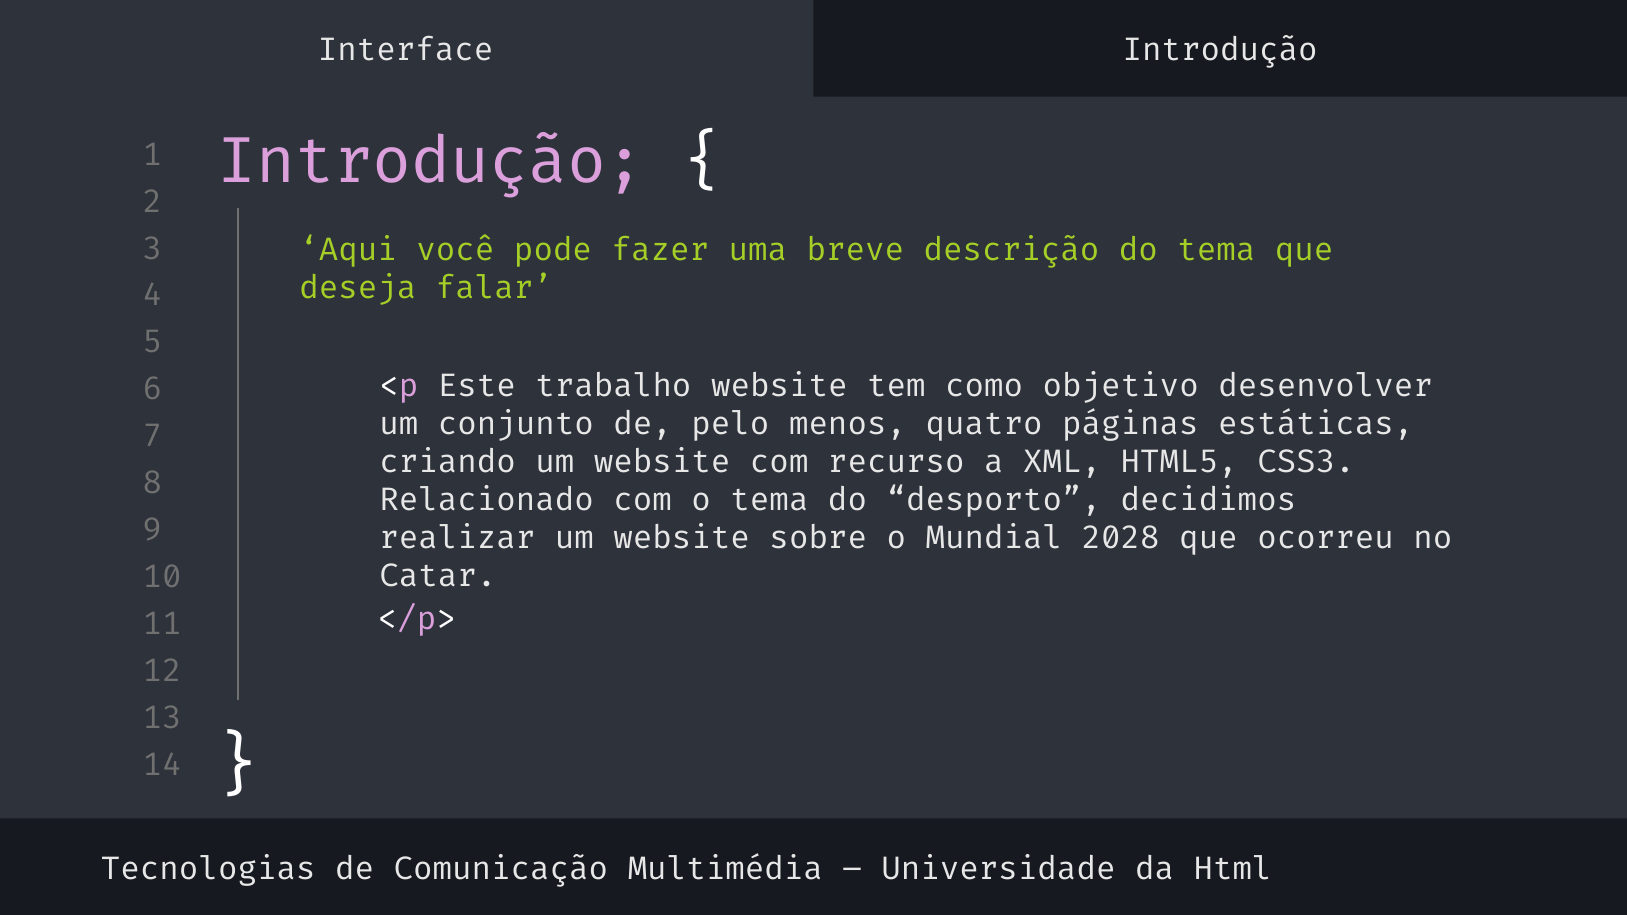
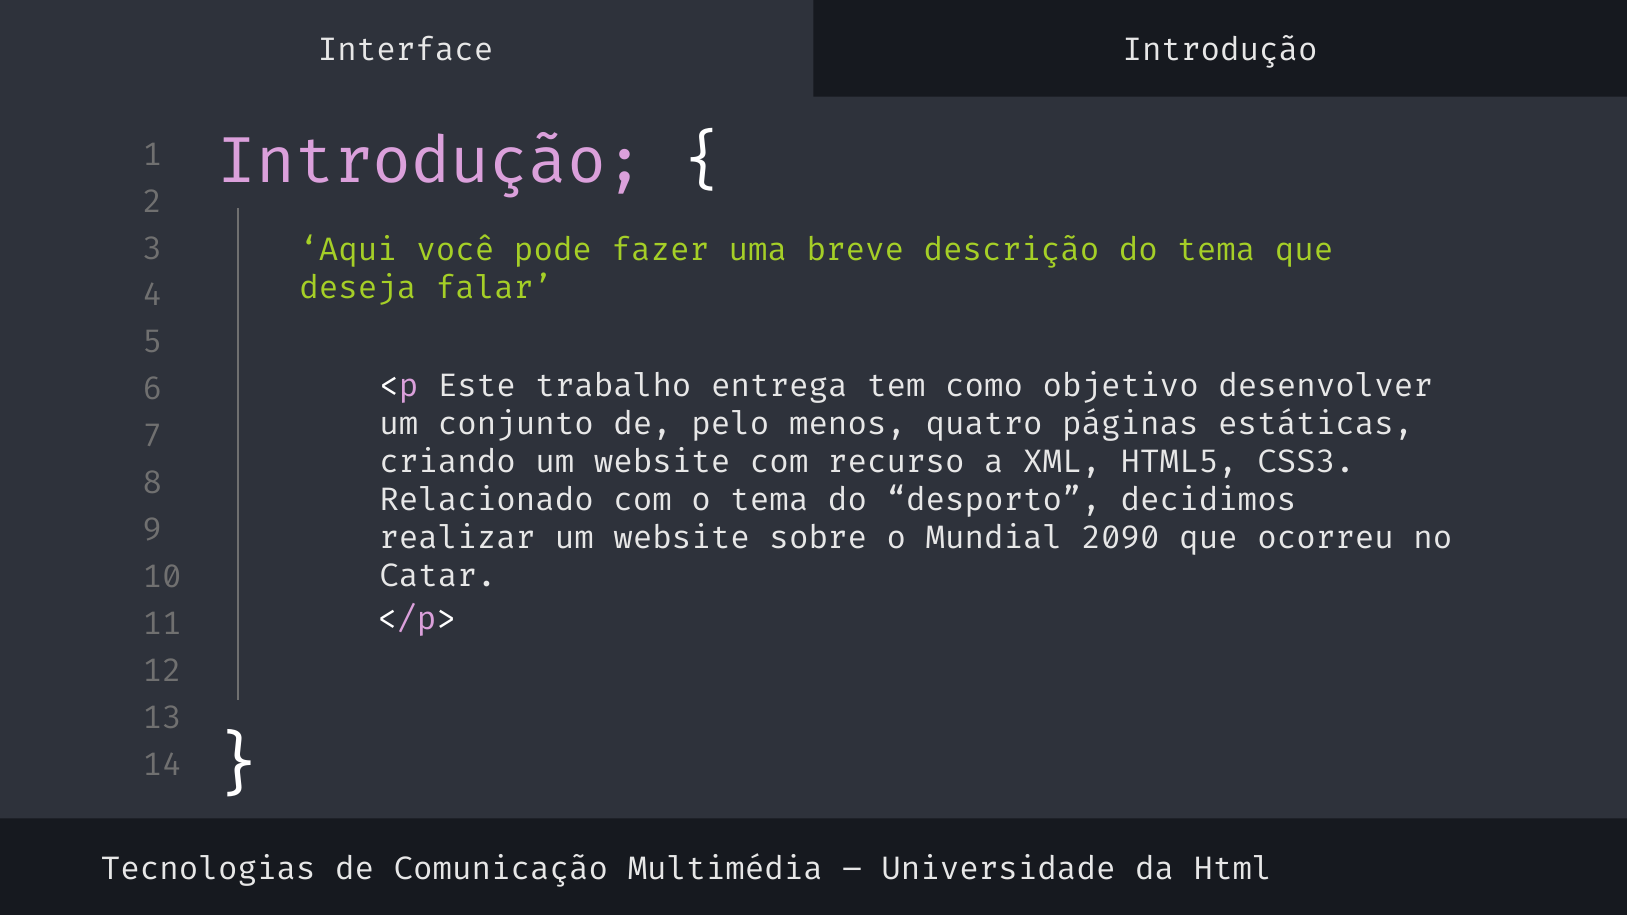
trabalho website: website -> entrega (779, 387)
2028: 2028 -> 2090 (1121, 539)
